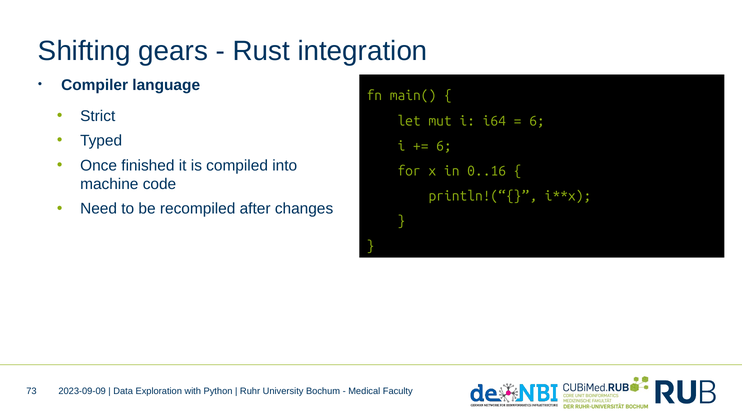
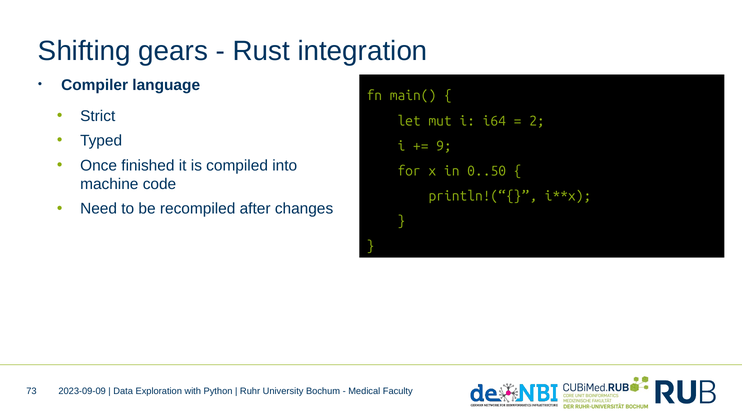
6: 6 -> 2 (537, 121)
6: 6 -> 9 (444, 146)
0..16: 0..16 -> 0..50 (487, 171)
